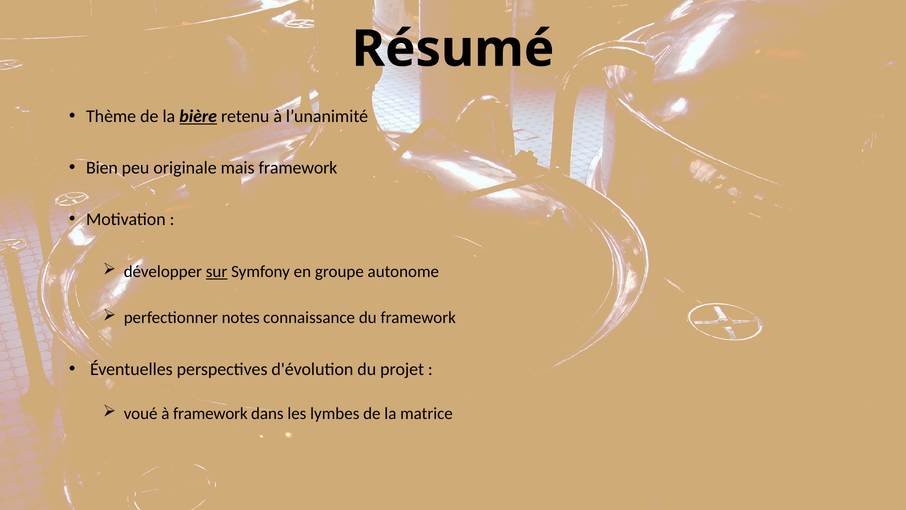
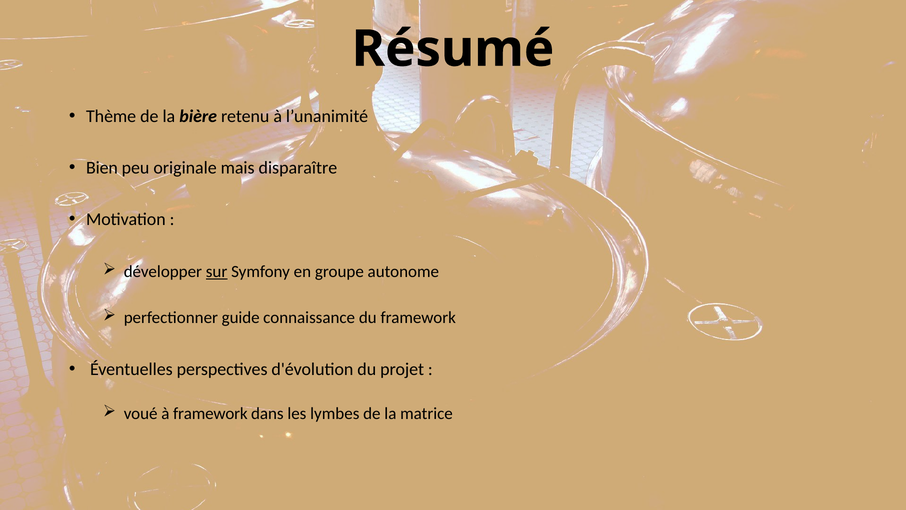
bière underline: present -> none (198, 116)
mais framework: framework -> disparaître (298, 168)
notes: notes -> guide (241, 318)
